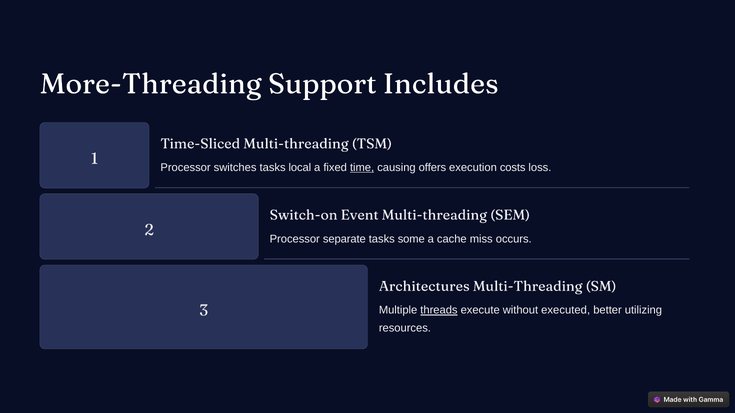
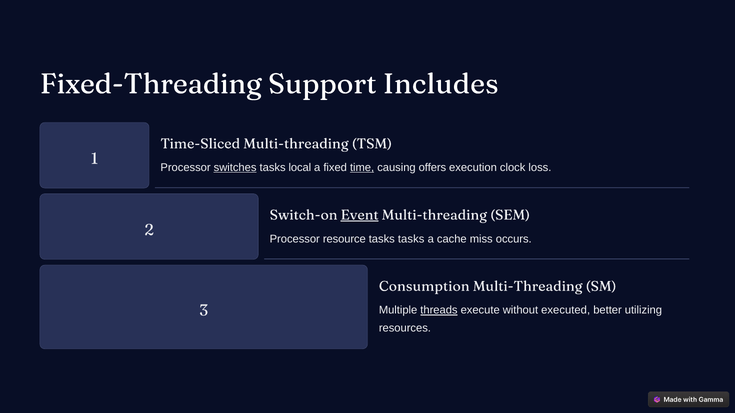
More-Threading: More-Threading -> Fixed-Threading (151, 84)
switches underline: none -> present (235, 168)
costs: costs -> clock (513, 168)
Event underline: none -> present (360, 215)
separate: separate -> resource (344, 239)
tasks some: some -> tasks (411, 239)
Architectures: Architectures -> Consumption (424, 287)
